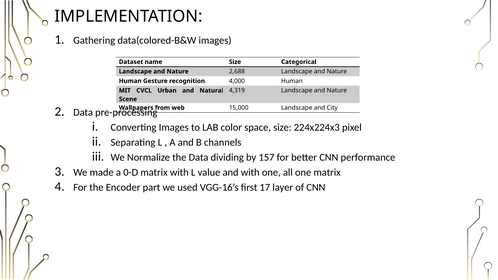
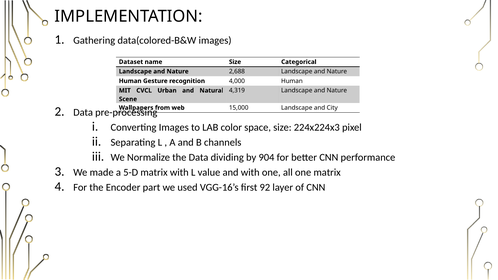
157: 157 -> 904 (267, 157)
0-D: 0-D -> 5-D (131, 172)
17: 17 -> 92 (265, 187)
